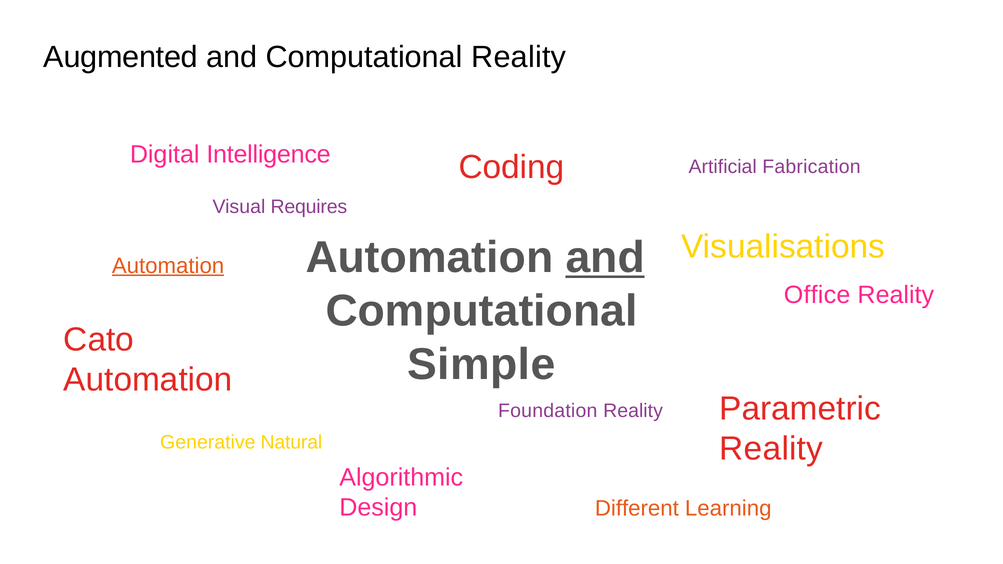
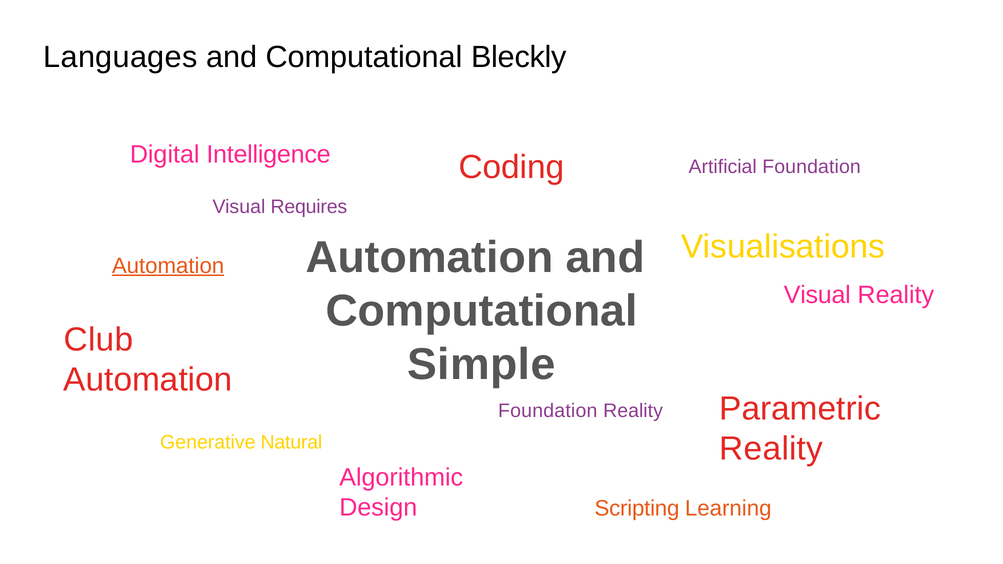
Augmented: Augmented -> Languages (120, 57)
Computational Reality: Reality -> Bleckly (519, 57)
Artificial Fabrication: Fabrication -> Foundation (812, 167)
and underline: present -> none (605, 258)
Office: Office -> Visual (817, 295)
Cato: Cato -> Club (98, 340)
Different: Different -> Scripting (637, 509)
